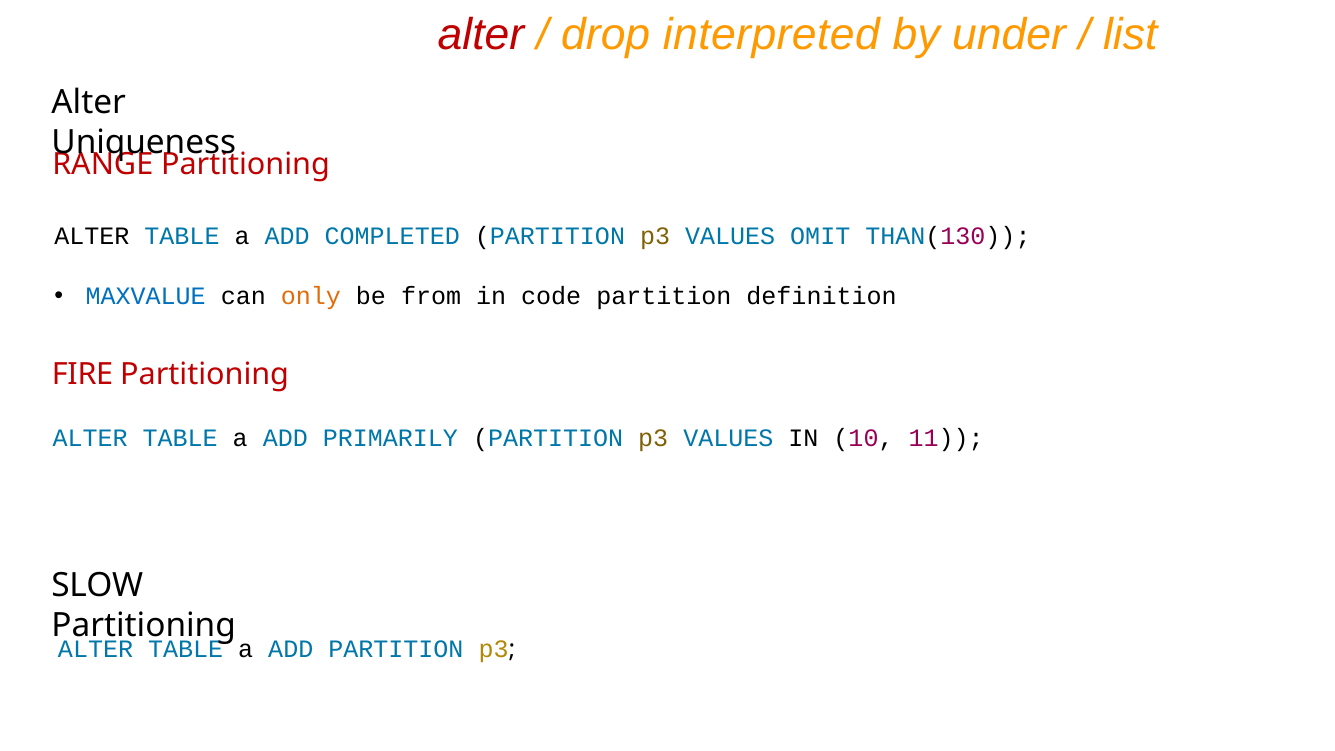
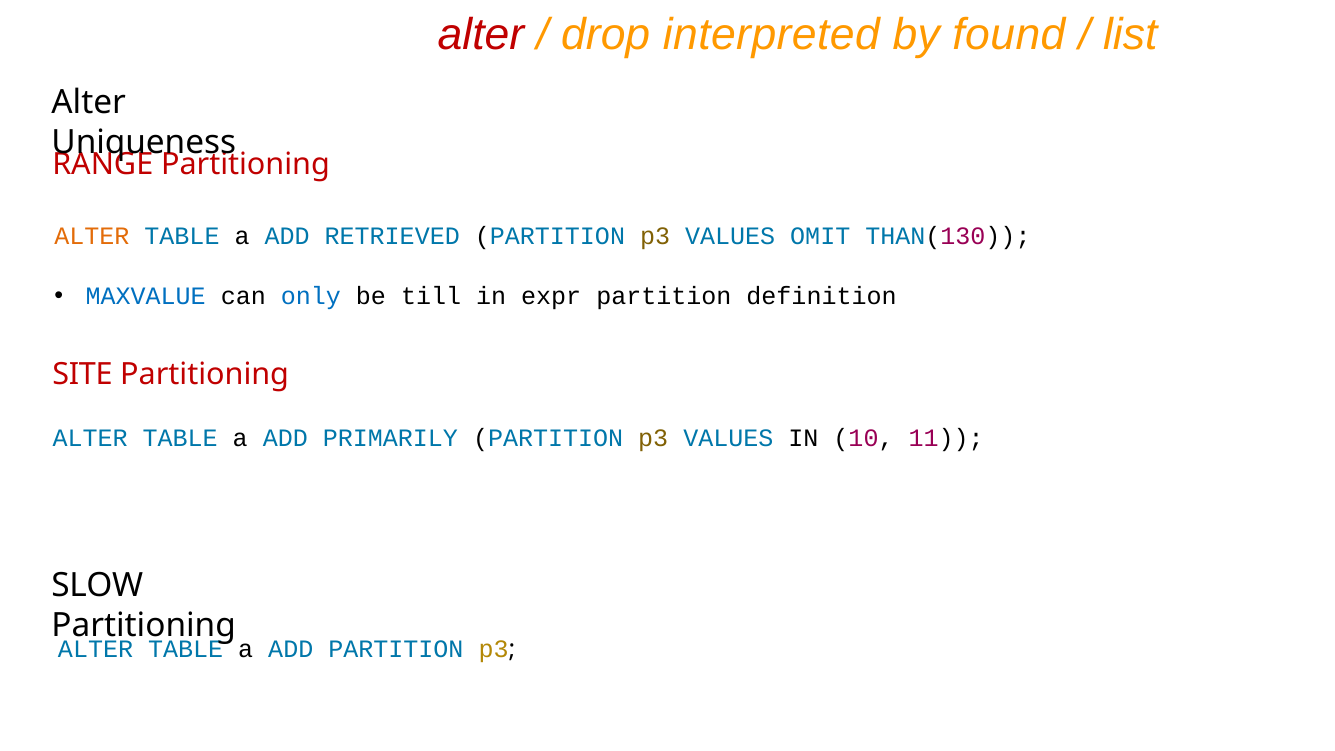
under: under -> found (1009, 35)
ALTER colour: black -> orange (92, 236)
COMPLETED: COMPLETED -> RETRIEVED (392, 236)
only colour: orange -> blue (311, 296)
from: from -> till (431, 296)
code: code -> expr (551, 296)
FIRE: FIRE -> SITE (83, 374)
